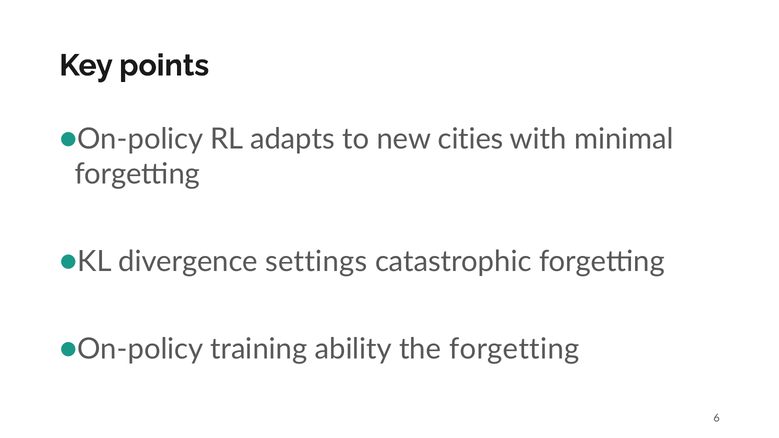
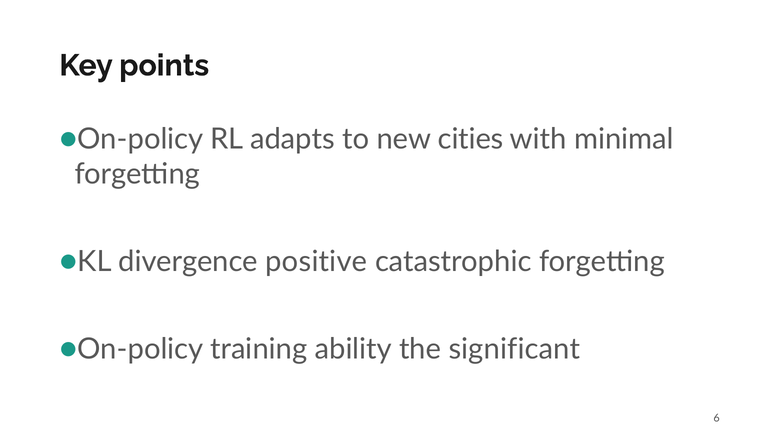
settings: settings -> positive (316, 262)
the forgetting: forgetting -> significant (514, 349)
